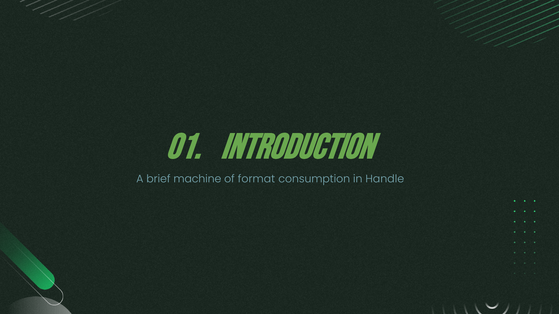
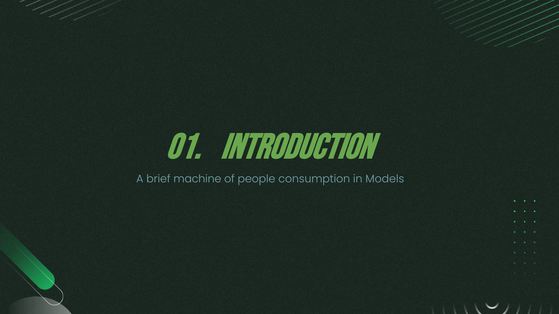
format: format -> people (256, 179)
Handle: Handle -> Models (385, 179)
